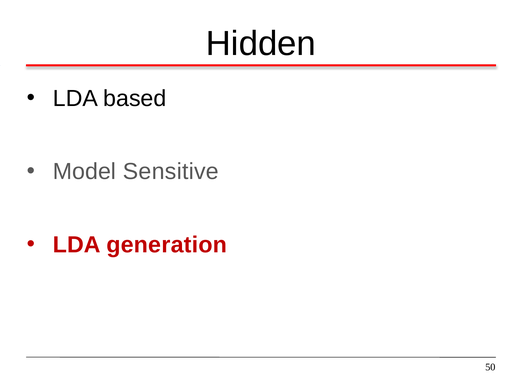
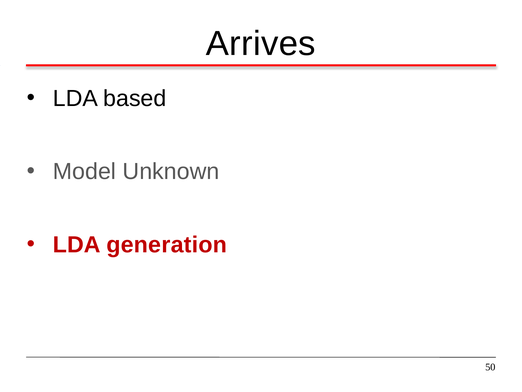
Hidden: Hidden -> Arrives (261, 44)
Sensitive: Sensitive -> Unknown (171, 171)
